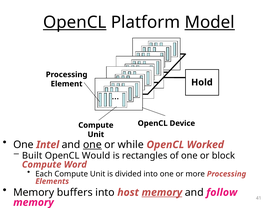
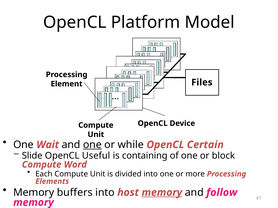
OpenCL underline: present -> none (75, 22)
Model underline: present -> none (210, 22)
Hold: Hold -> Files (202, 83)
Intel: Intel -> Wait (48, 145)
Worked: Worked -> Certain (205, 145)
Built: Built -> Slide (32, 156)
Would: Would -> Useful (96, 156)
rectangles: rectangles -> containing (145, 156)
